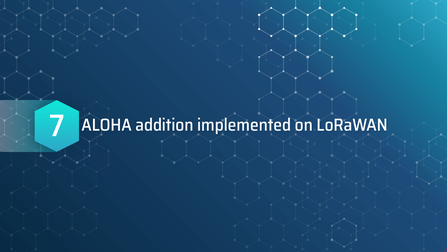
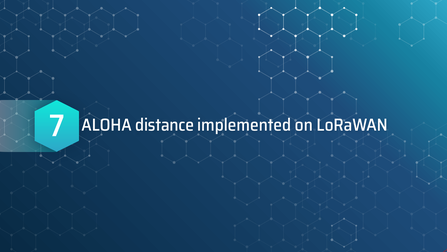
addition: addition -> distance (165, 125)
